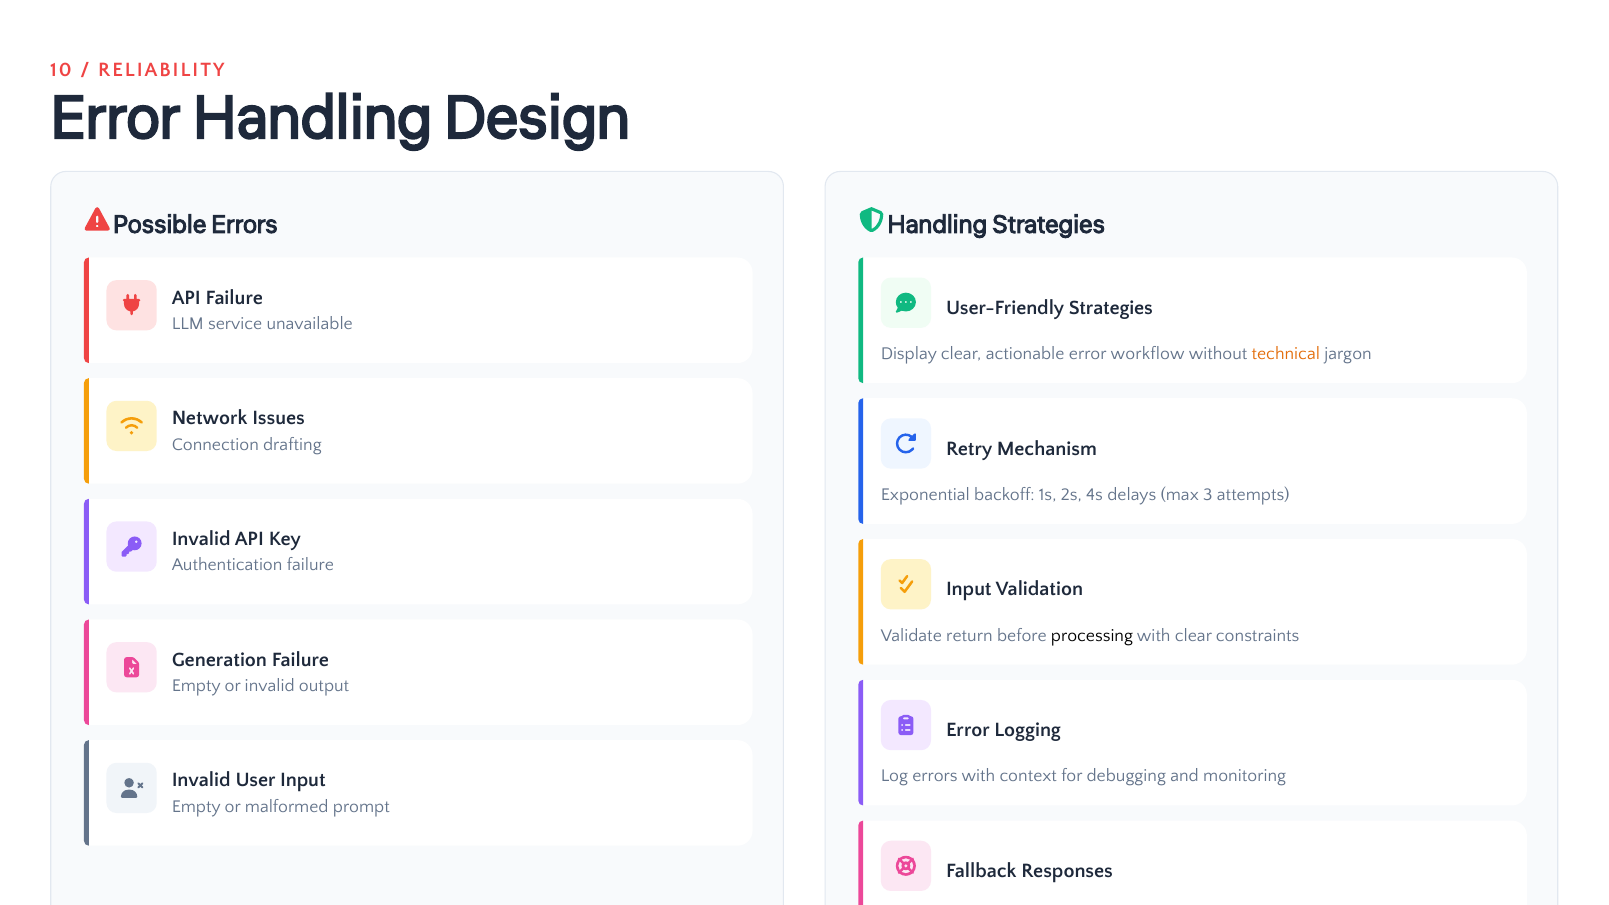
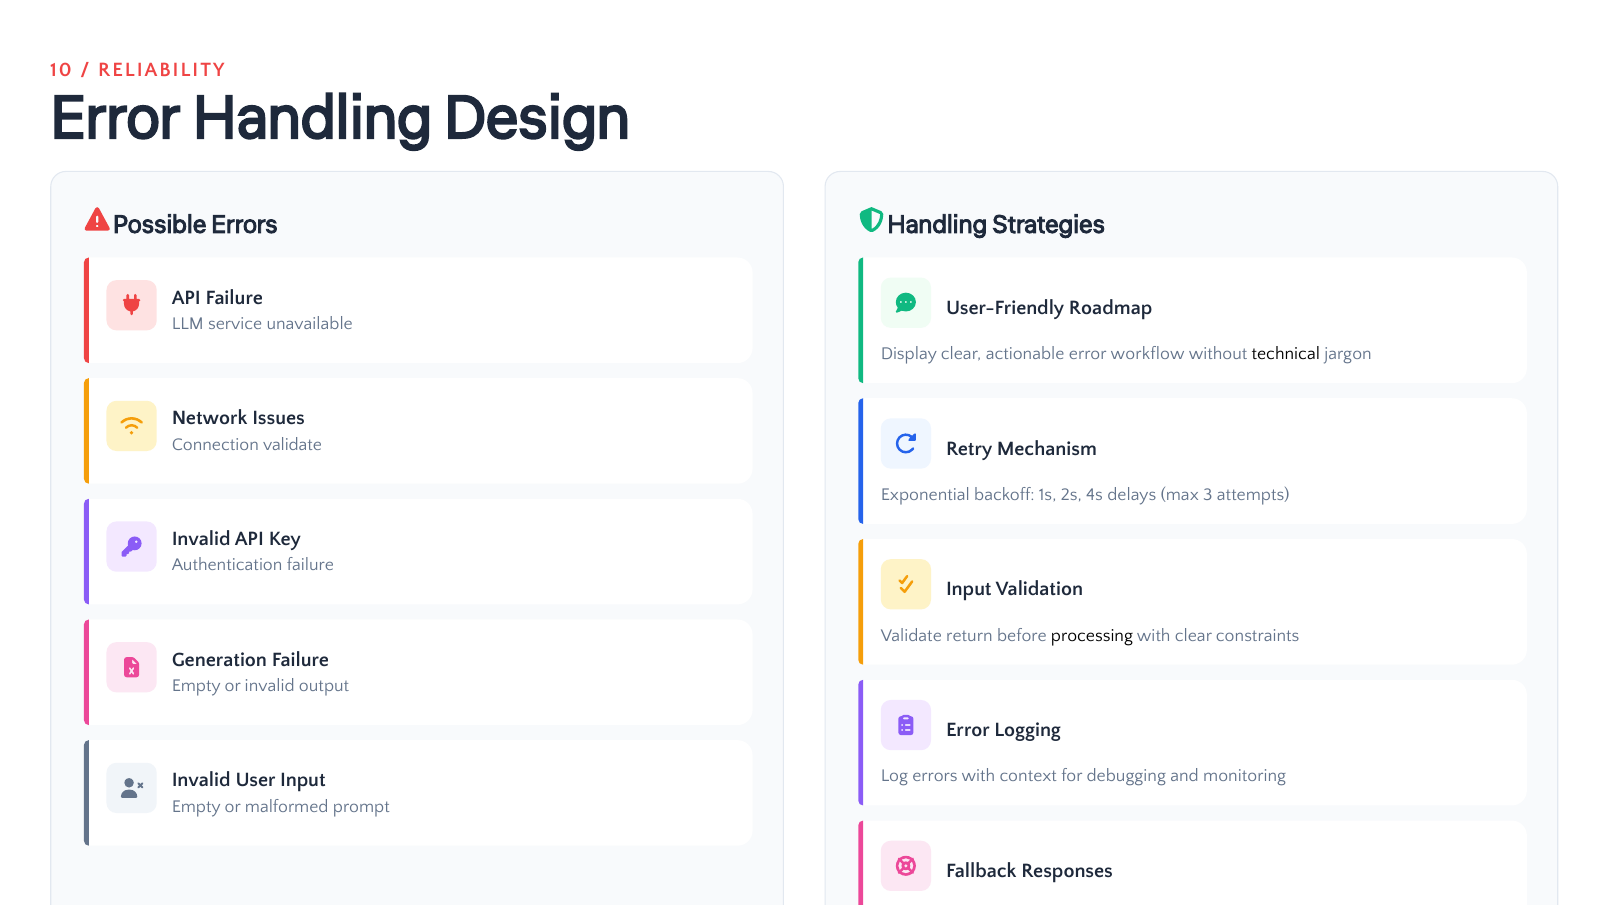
User-Friendly Strategies: Strategies -> Roadmap (1111, 308)
technical colour: orange -> black (1286, 354)
Connection drafting: drafting -> validate (292, 444)
